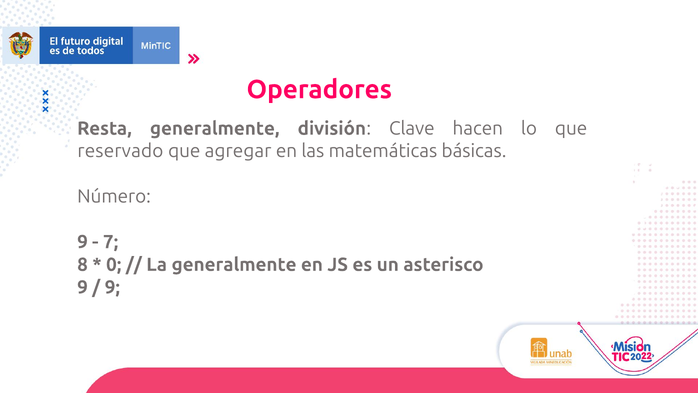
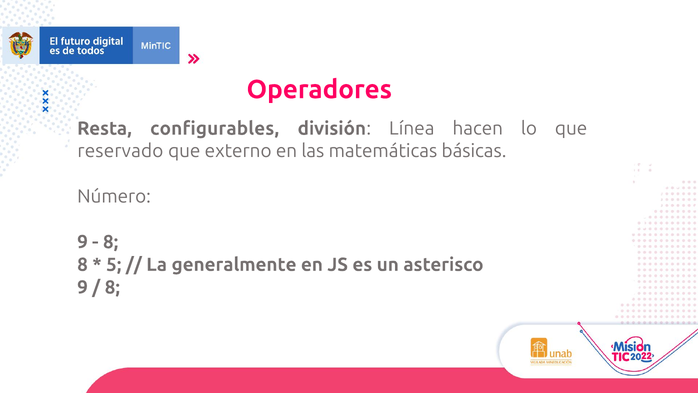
Resta generalmente: generalmente -> configurables (215, 128)
Clave: Clave -> Línea (412, 128)
agregar: agregar -> externo (238, 151)
7: 7 -> 8 (111, 242)
0: 0 -> 5 (114, 264)
9: 9 -> 8 (112, 287)
